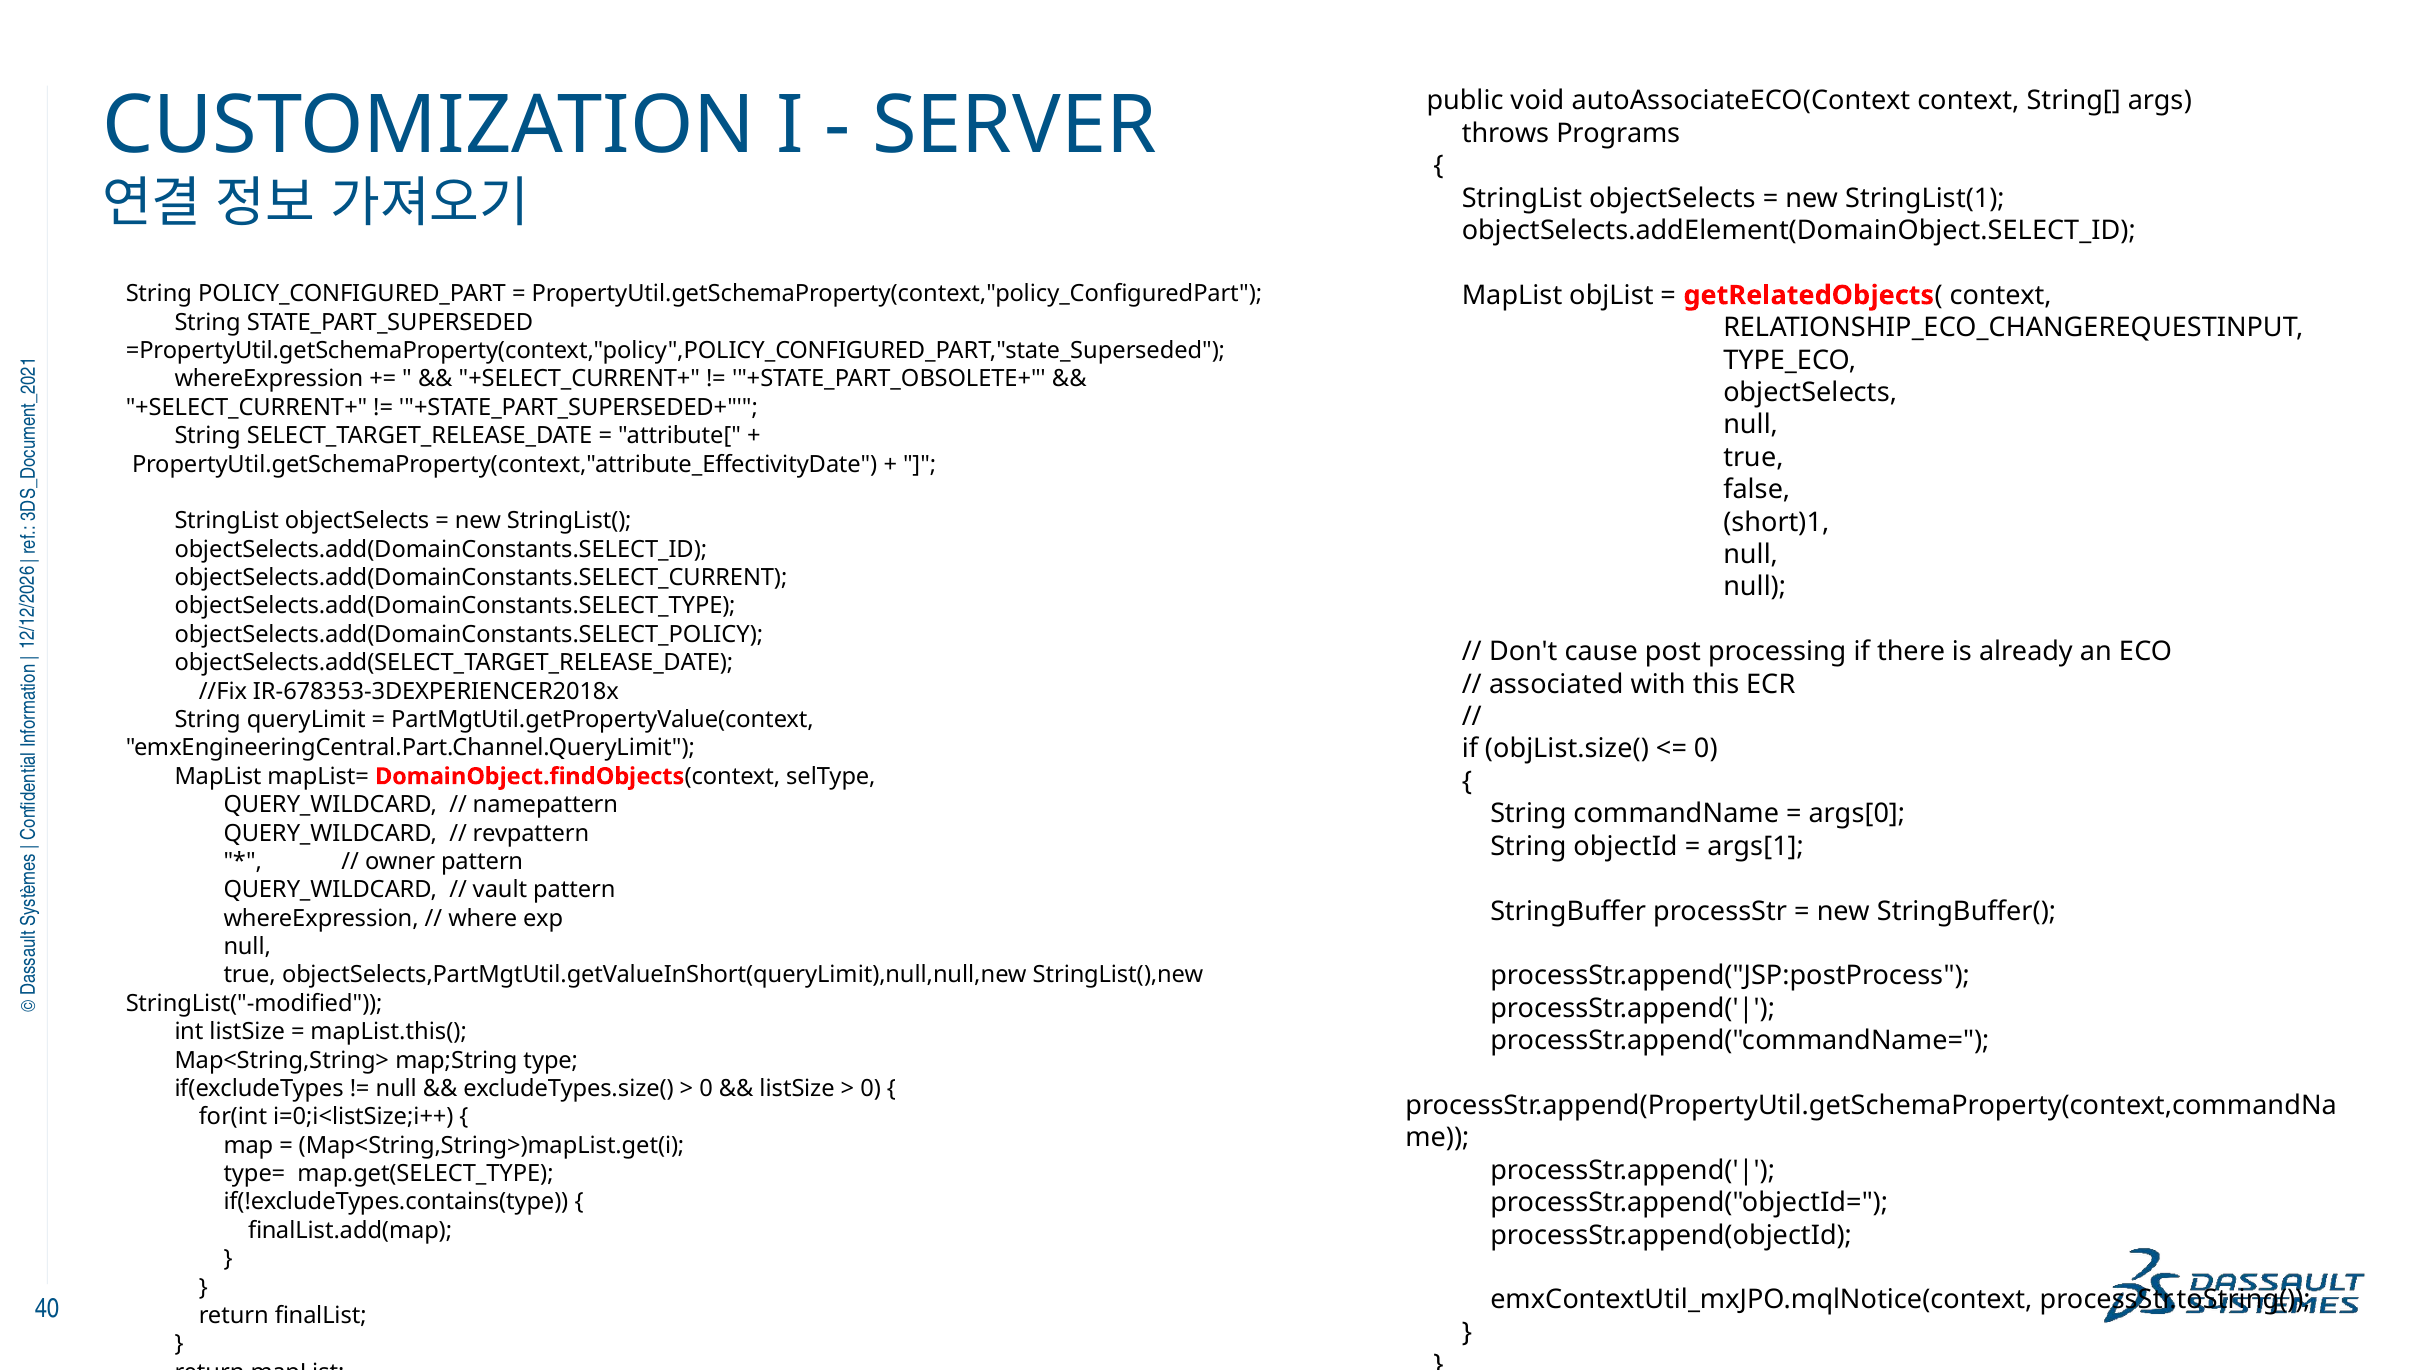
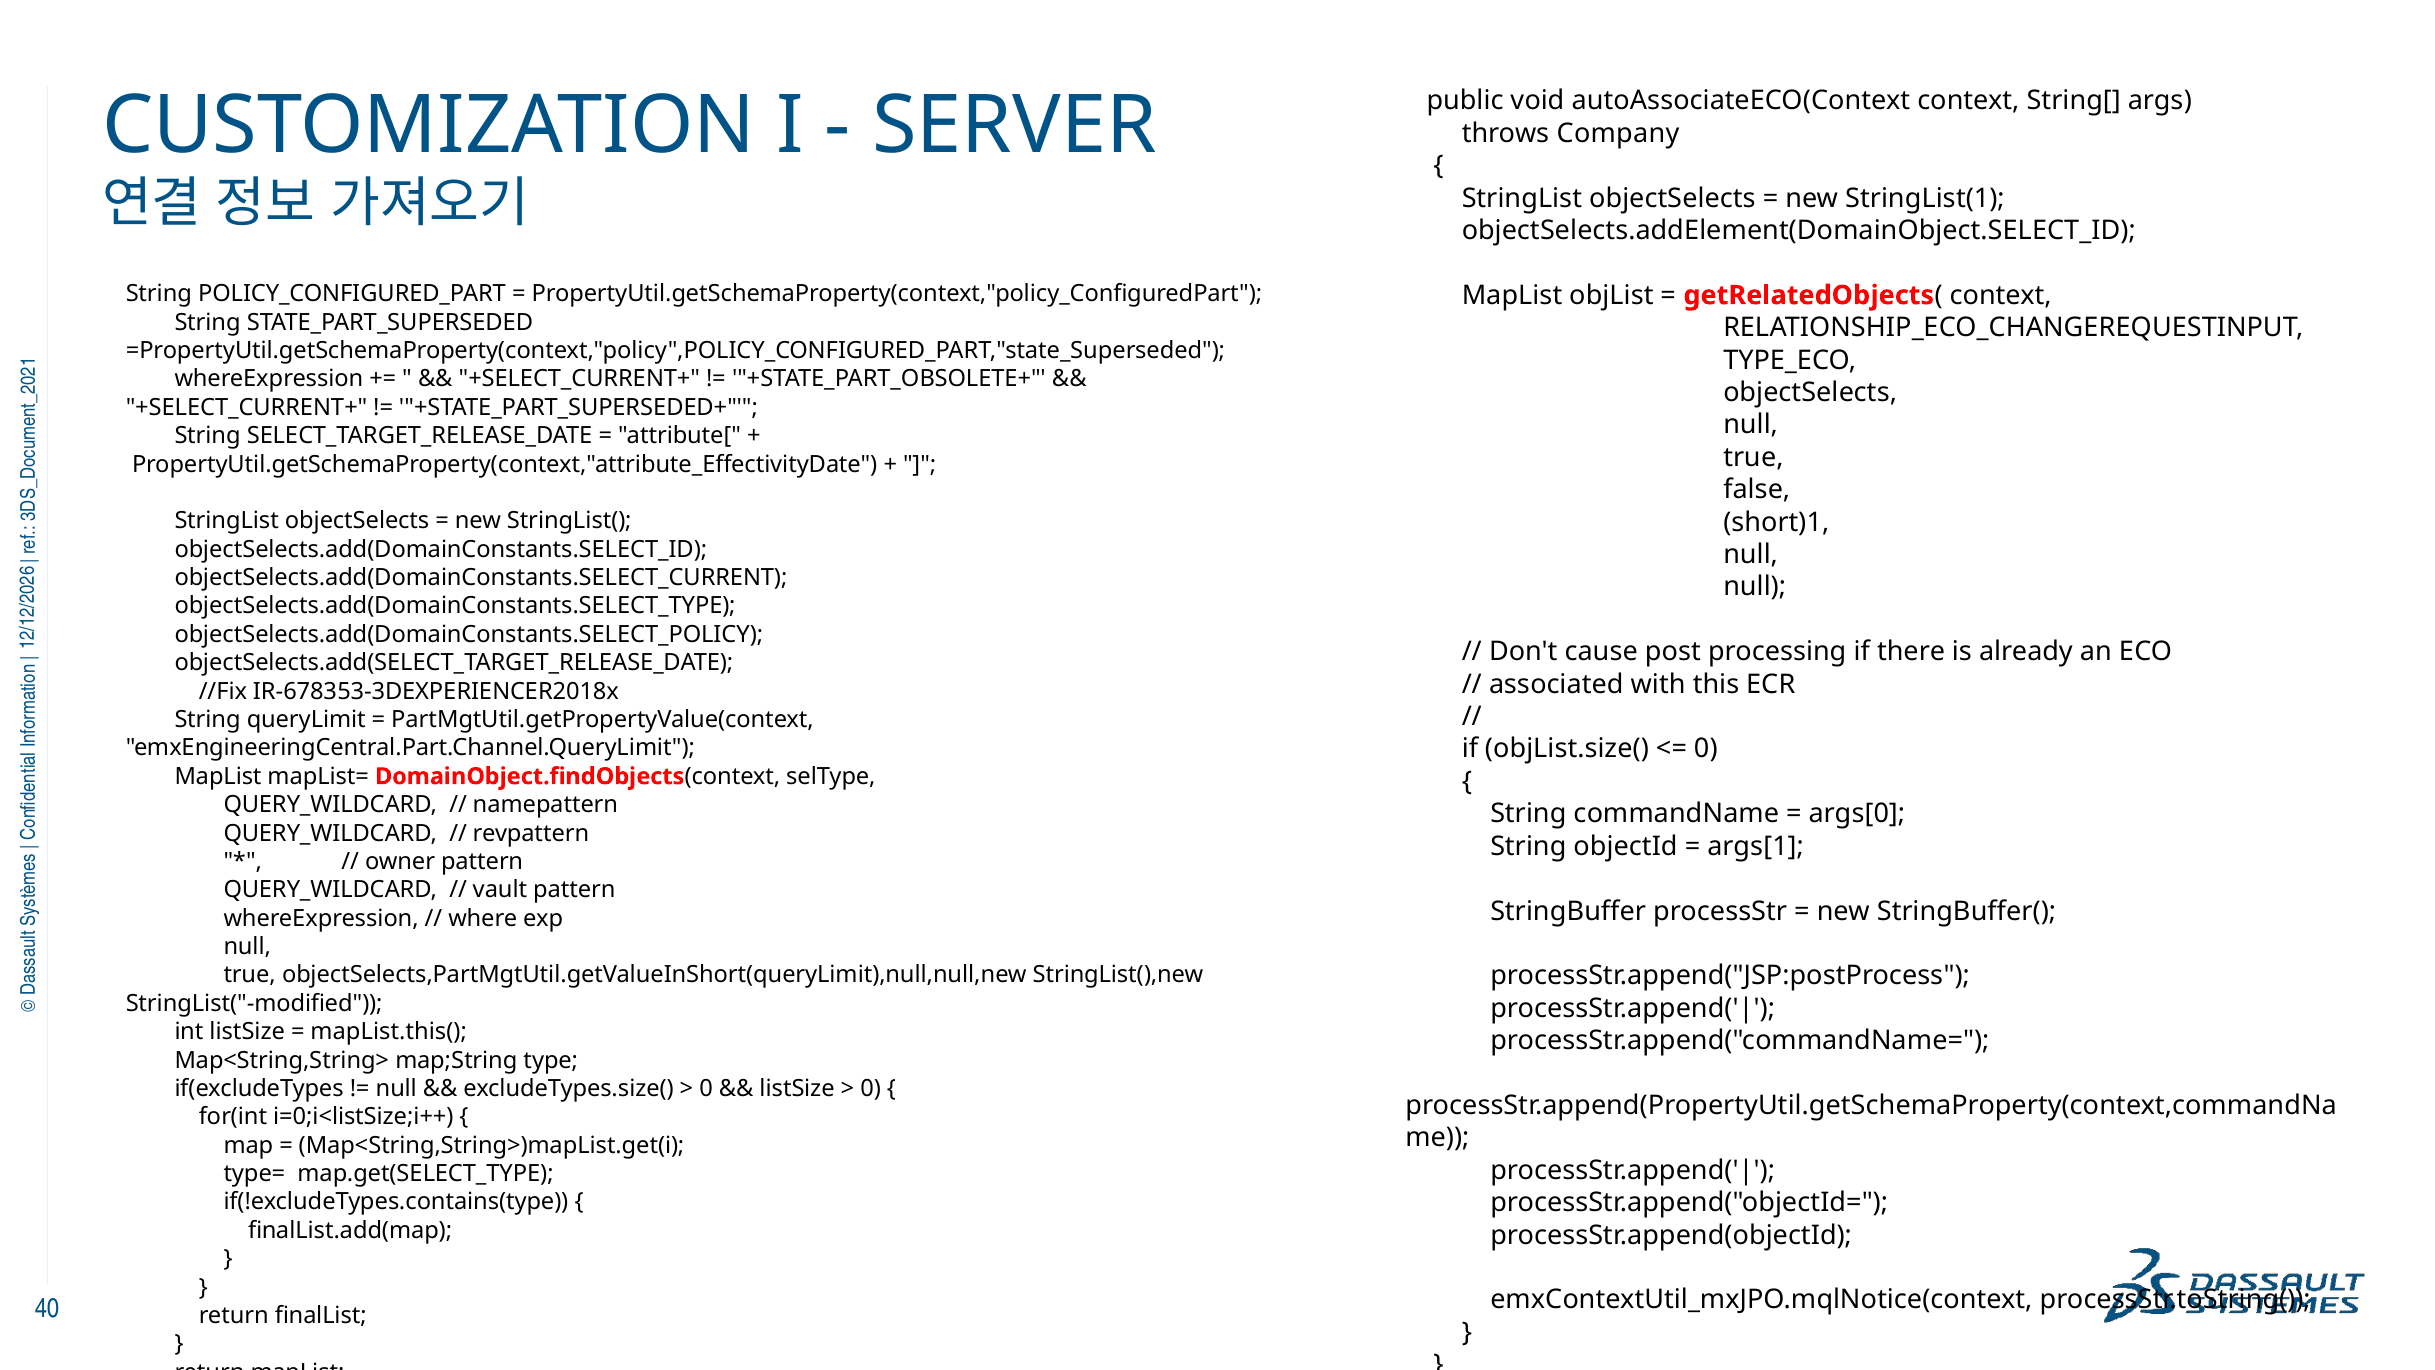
Programs: Programs -> Company (1618, 133)
